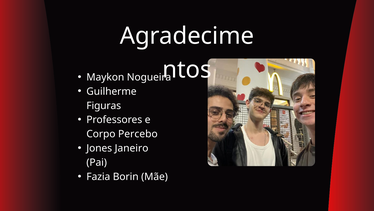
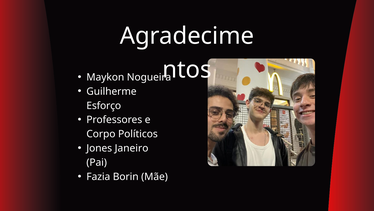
Figuras: Figuras -> Esforço (104, 105)
Percebo: Percebo -> Políticos (138, 134)
